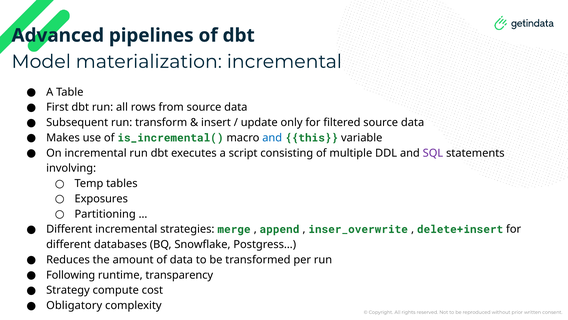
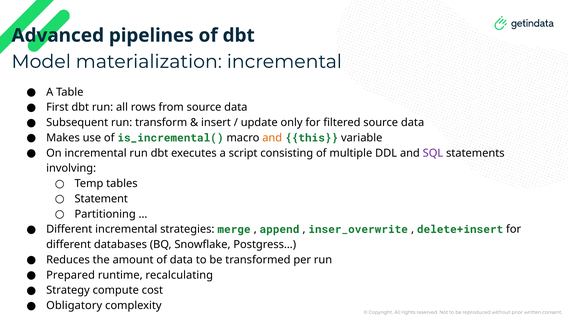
and colour: blue -> orange (272, 138)
Exposures: Exposures -> Statement (101, 199)
Following: Following -> Prepared (71, 275)
transparency: transparency -> recalculating (179, 275)
